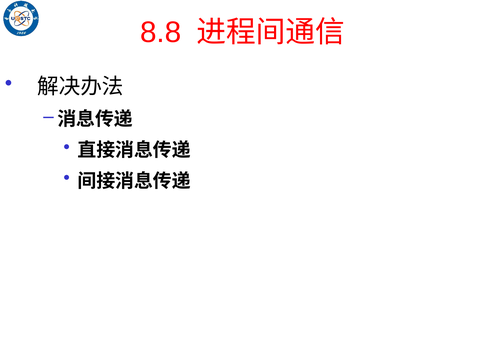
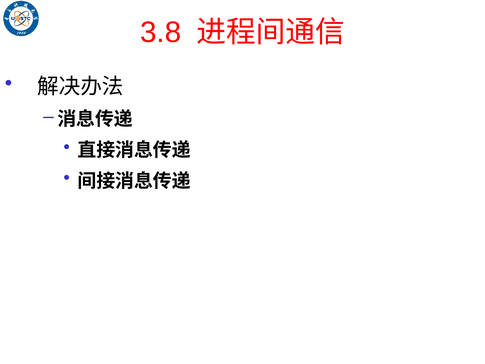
8.8: 8.8 -> 3.8 (161, 32)
